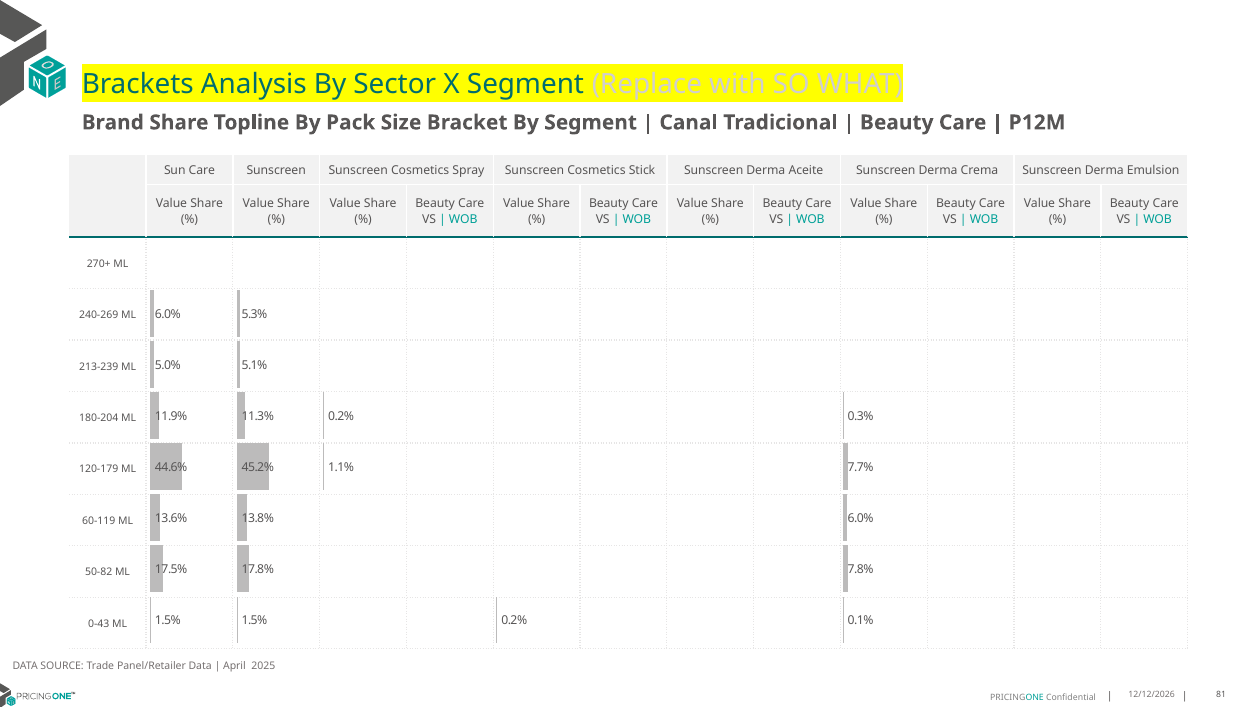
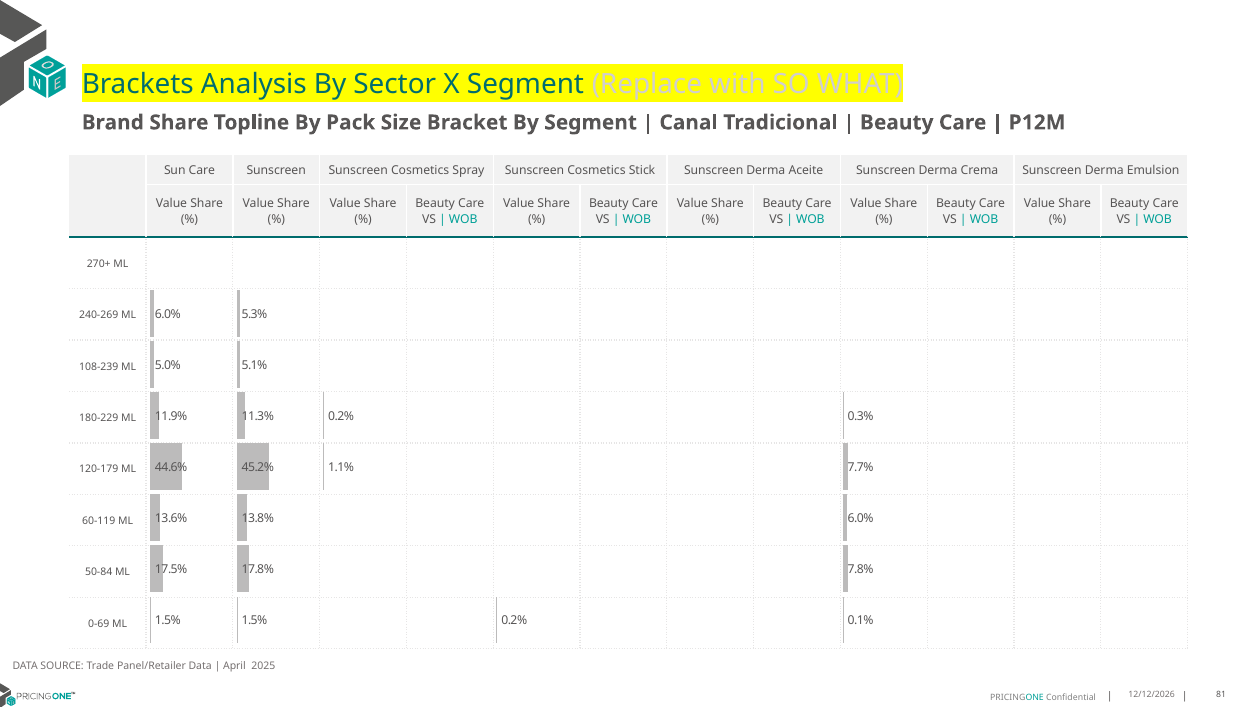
213-239: 213-239 -> 108-239 (99, 367)
180-204: 180-204 -> 180-229 (99, 418)
50-82: 50-82 -> 50-84 (99, 572)
0-43: 0-43 -> 0-69 (99, 624)
